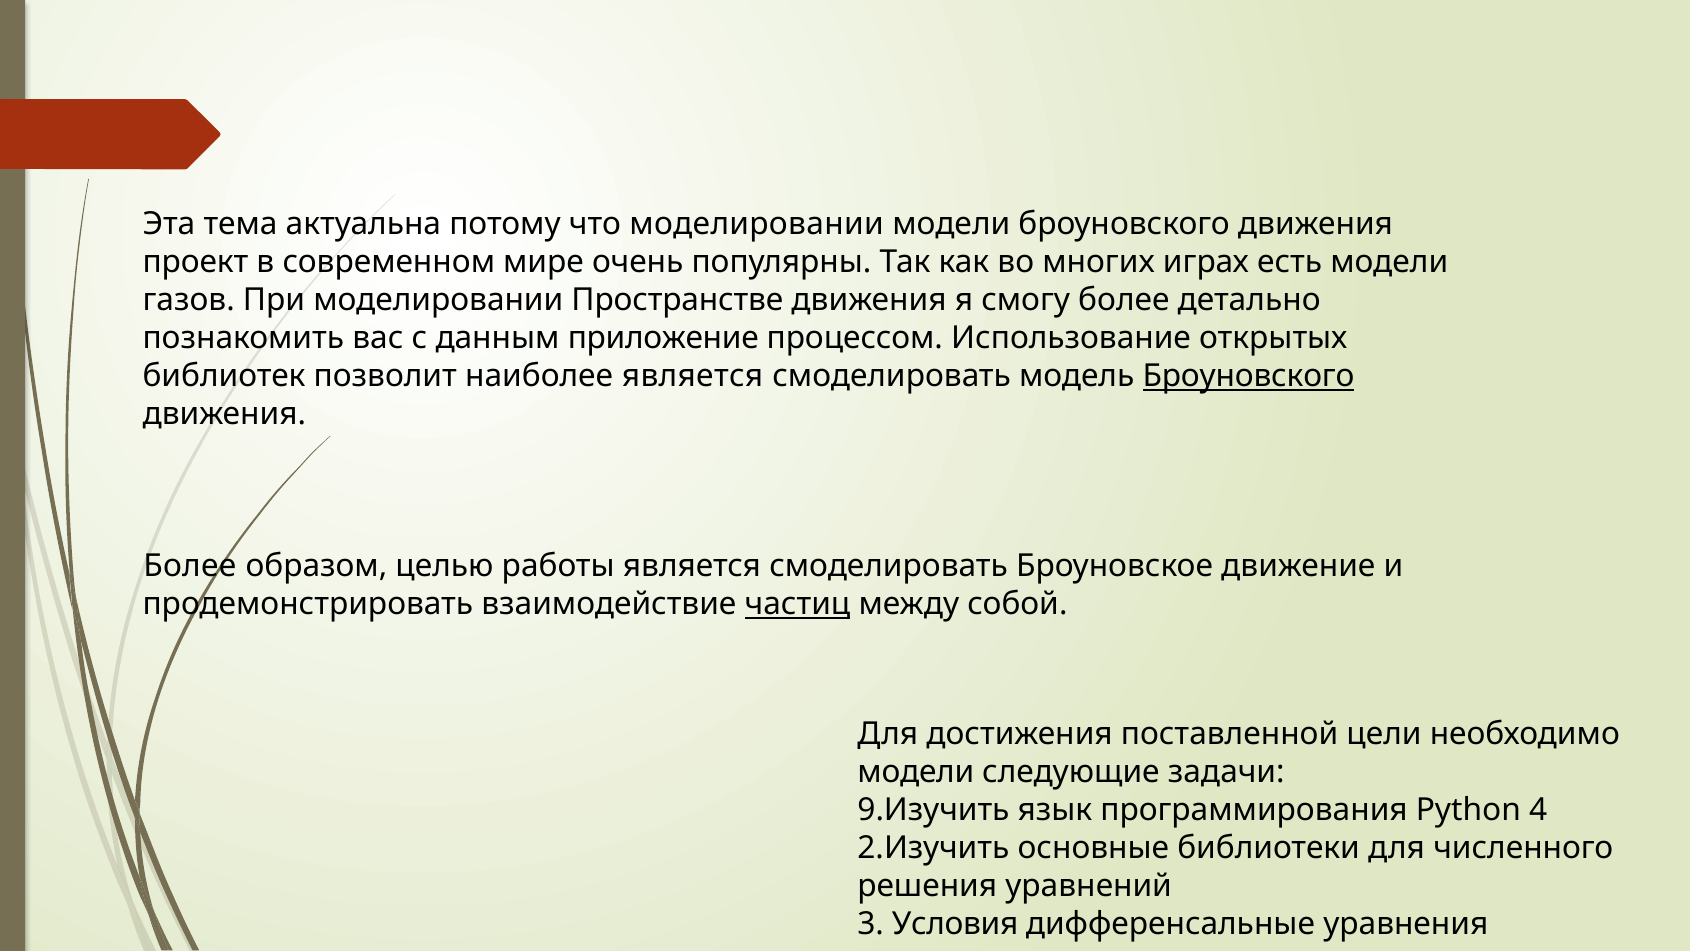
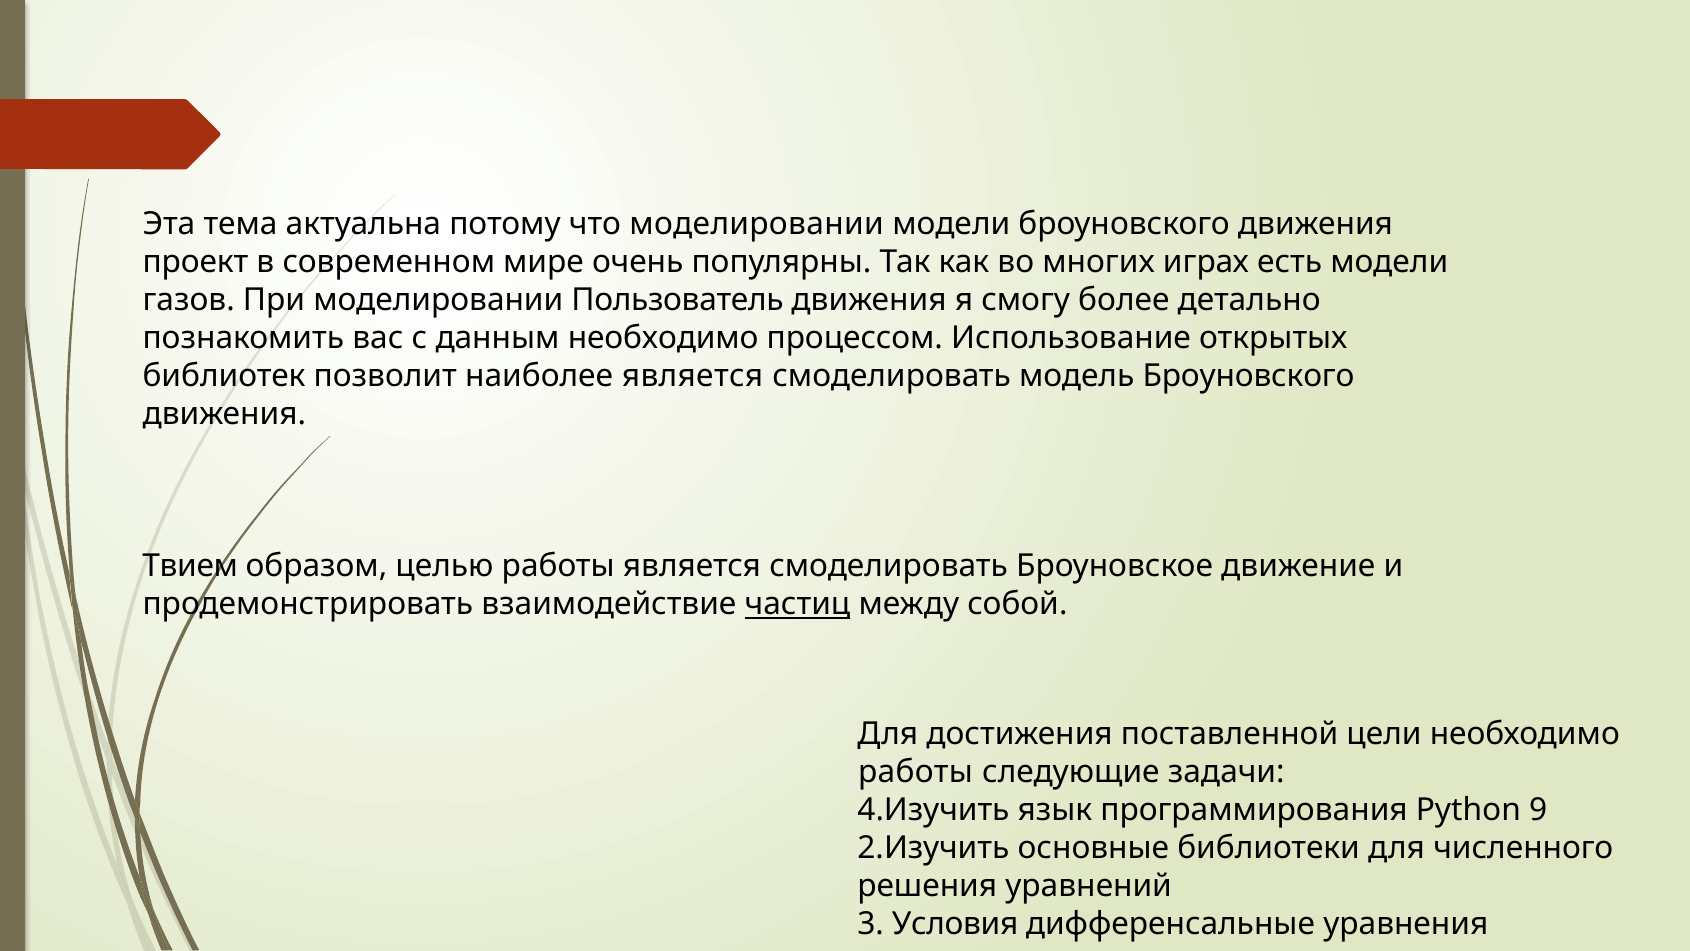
Пространстве: Пространстве -> Пользователь (678, 300)
данным приложение: приложение -> необходимо (663, 338)
Броуновского underline: present -> none (1249, 376)
Более: Более -> Твием (190, 566)
модели: модели -> работы (916, 772)
9.Изучить: 9.Изучить -> 4.Изучить (933, 810)
4: 4 -> 9 (1538, 810)
